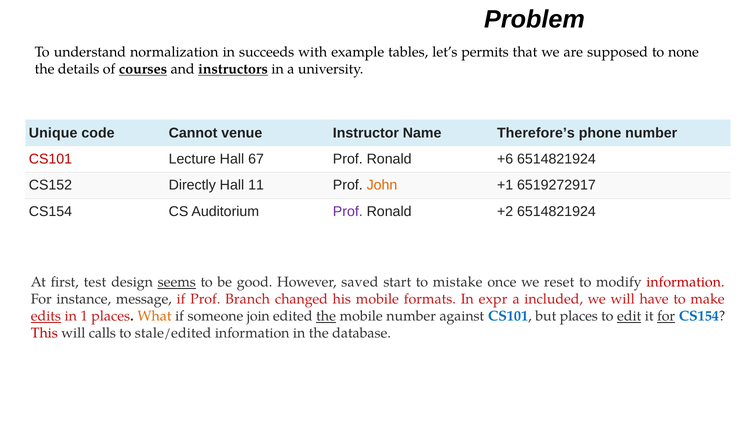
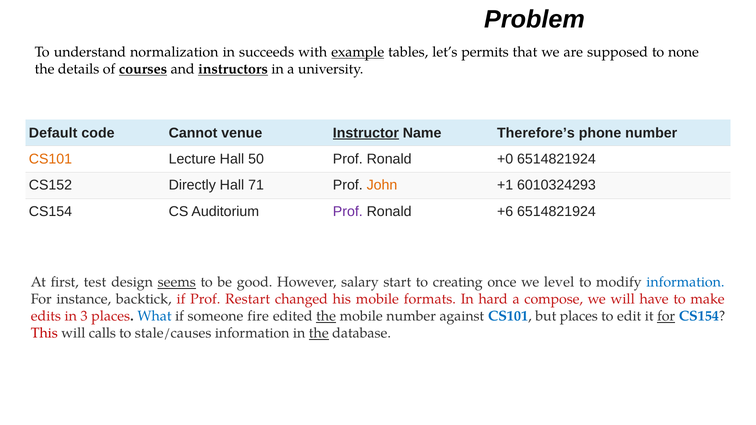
example underline: none -> present (358, 52)
Unique: Unique -> Default (53, 133)
Instructor underline: none -> present (366, 133)
CS101 colour: red -> orange (50, 159)
67: 67 -> 50 (256, 159)
+6: +6 -> +0 (505, 159)
11: 11 -> 71 (256, 185)
6519272917: 6519272917 -> 6010324293 (556, 185)
+2: +2 -> +6 (505, 212)
saved: saved -> salary (360, 282)
mistake: mistake -> creating (458, 282)
reset: reset -> level (559, 282)
information colour: red -> blue (685, 282)
message: message -> backtick (144, 299)
Branch: Branch -> Restart (248, 299)
expr: expr -> hard (493, 299)
included: included -> compose (554, 299)
edits underline: present -> none (46, 317)
1: 1 -> 3 (84, 317)
What colour: orange -> blue (154, 317)
join: join -> fire (258, 317)
edit underline: present -> none (629, 317)
stale/edited: stale/edited -> stale/causes (173, 334)
the underline: none -> present (319, 334)
